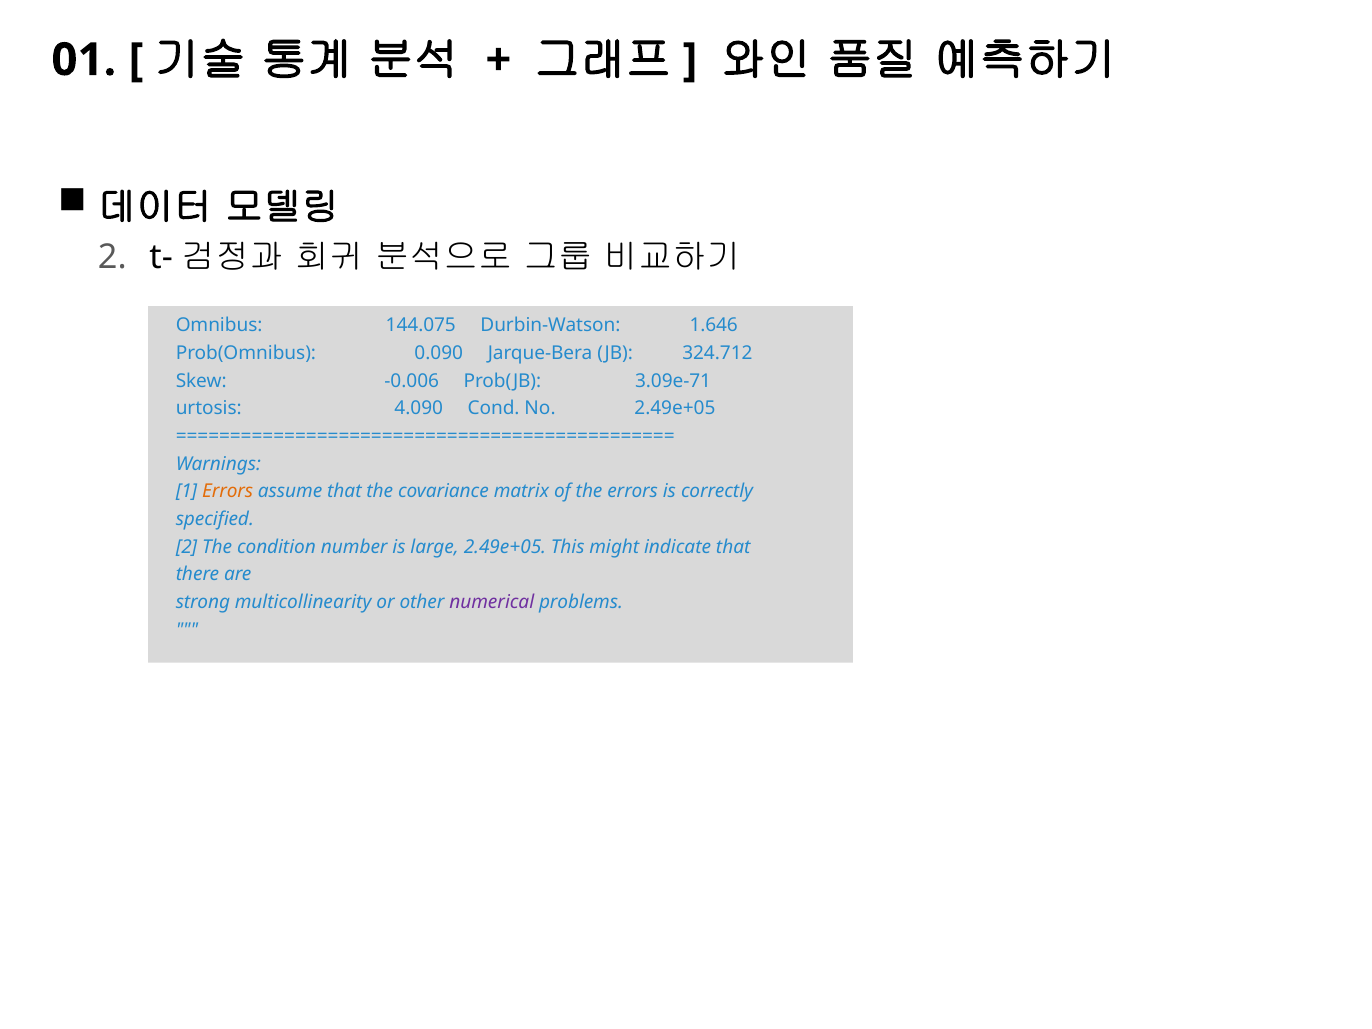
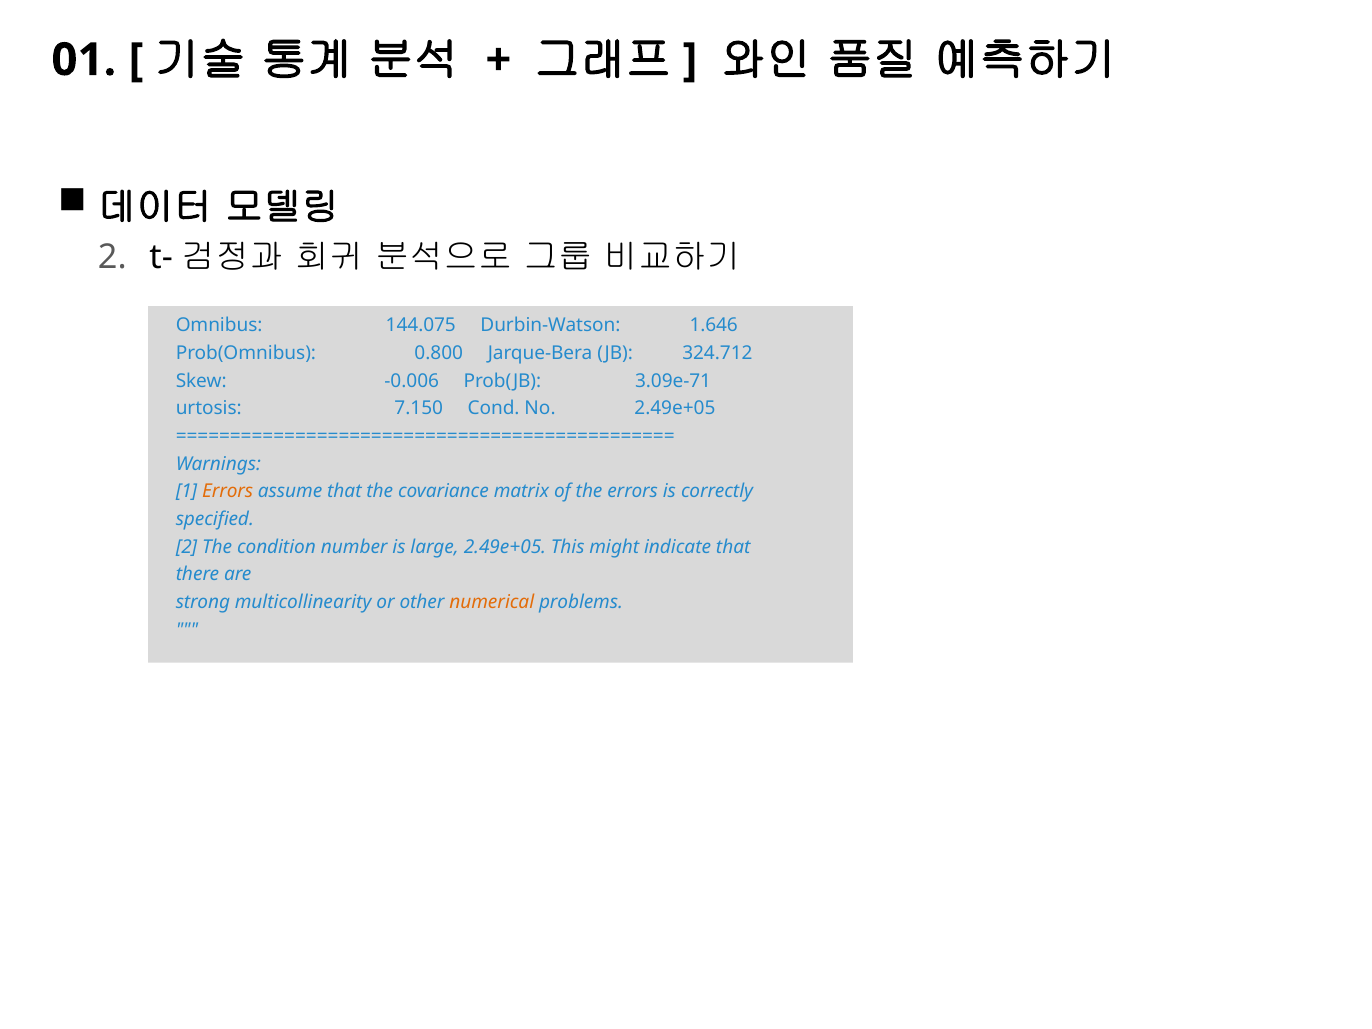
0.090: 0.090 -> 0.800 (439, 353)
4.090: 4.090 -> 7.150 (419, 409)
numerical colour: purple -> orange (492, 602)
